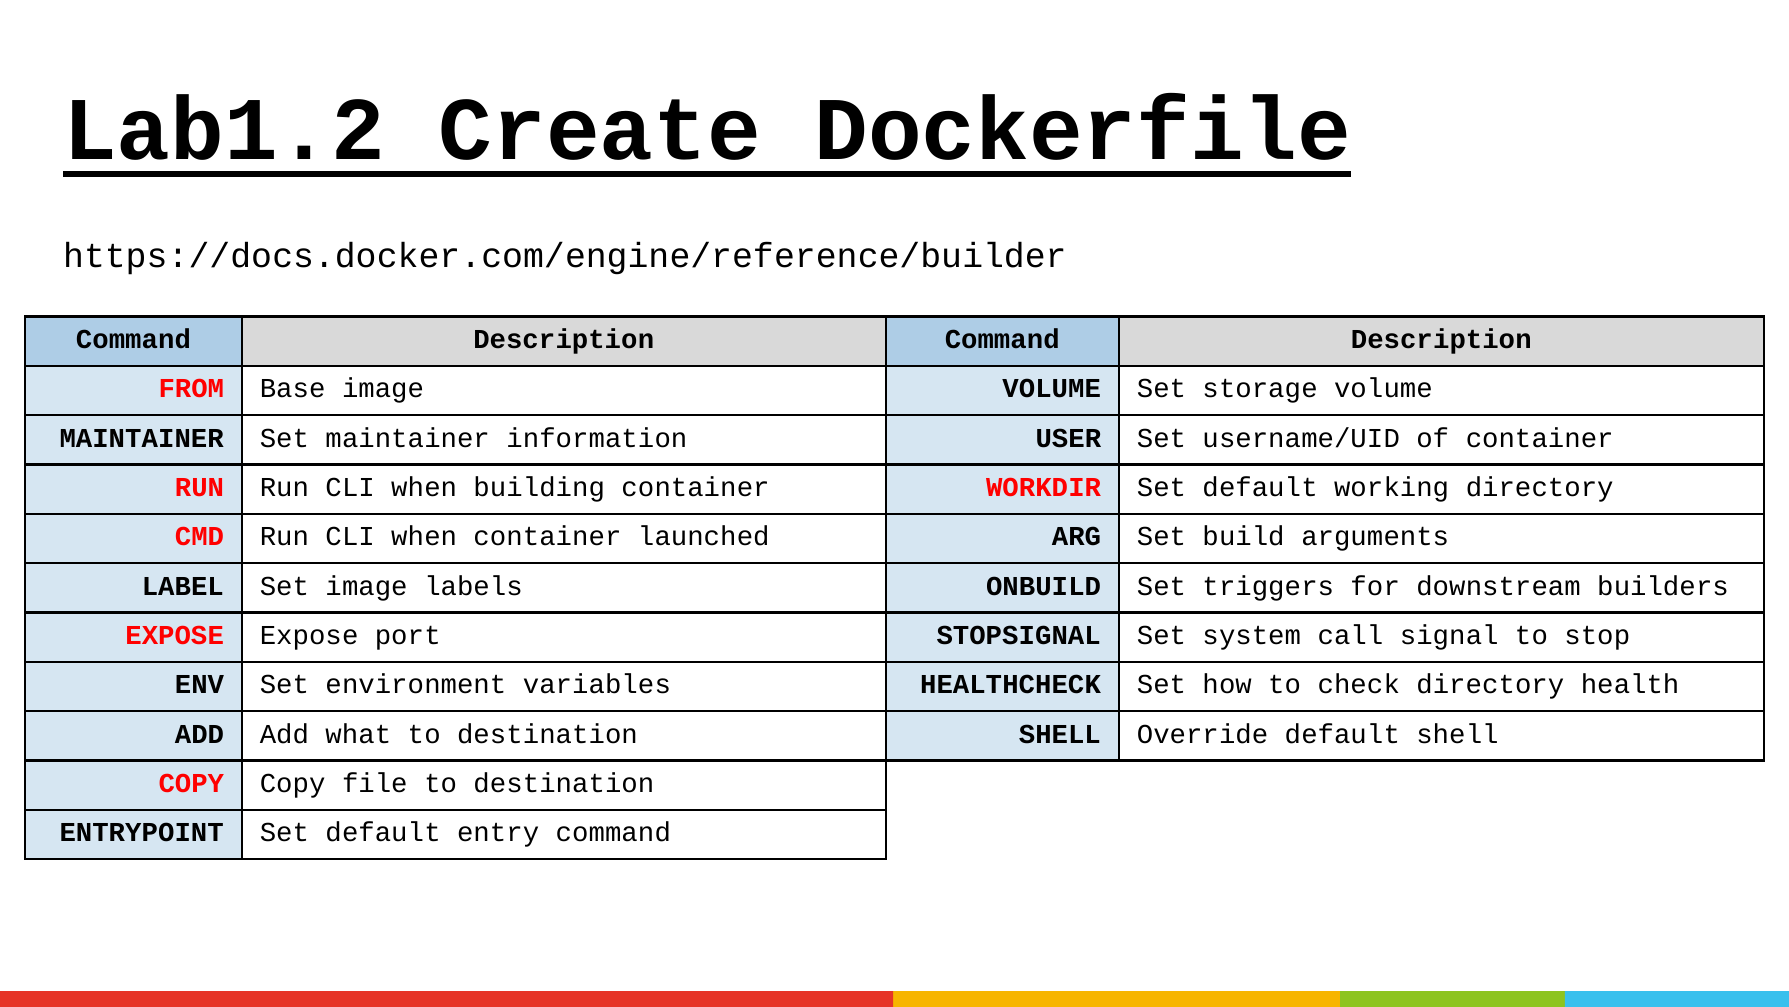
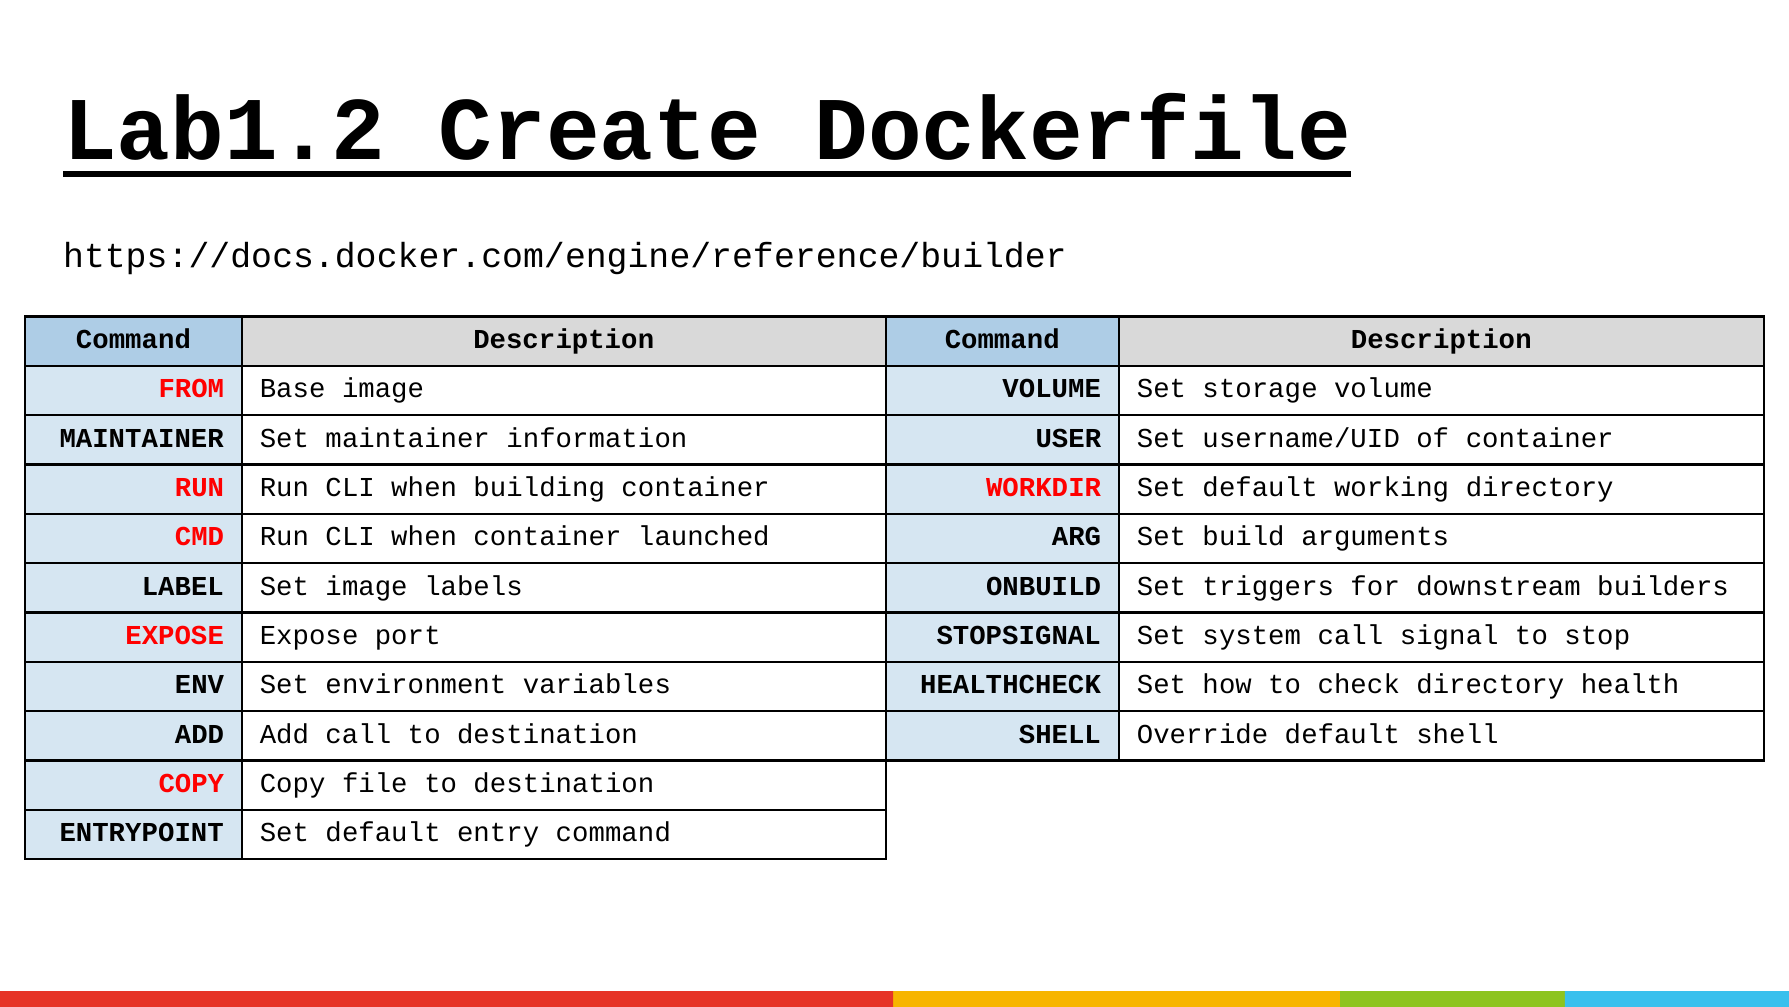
Add what: what -> call (358, 734)
